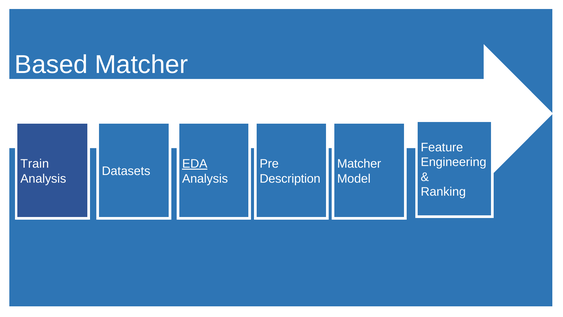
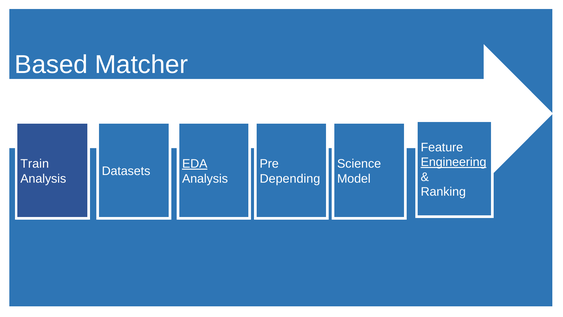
Engineering underline: none -> present (454, 162)
Matcher: Matcher -> Science (359, 164)
Description: Description -> Depending (290, 178)
